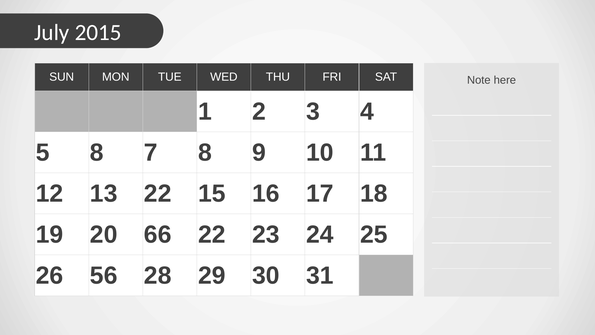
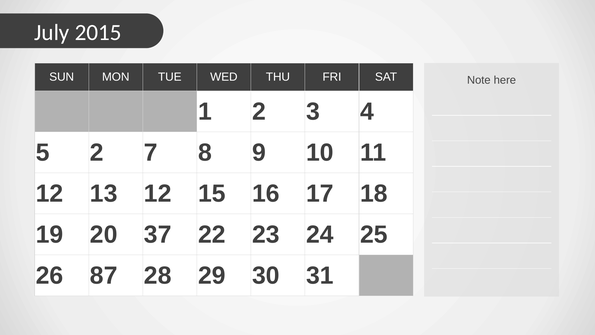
5 8: 8 -> 2 (97, 153)
13 22: 22 -> 12 (158, 194)
66: 66 -> 37 (158, 235)
56: 56 -> 87 (104, 276)
